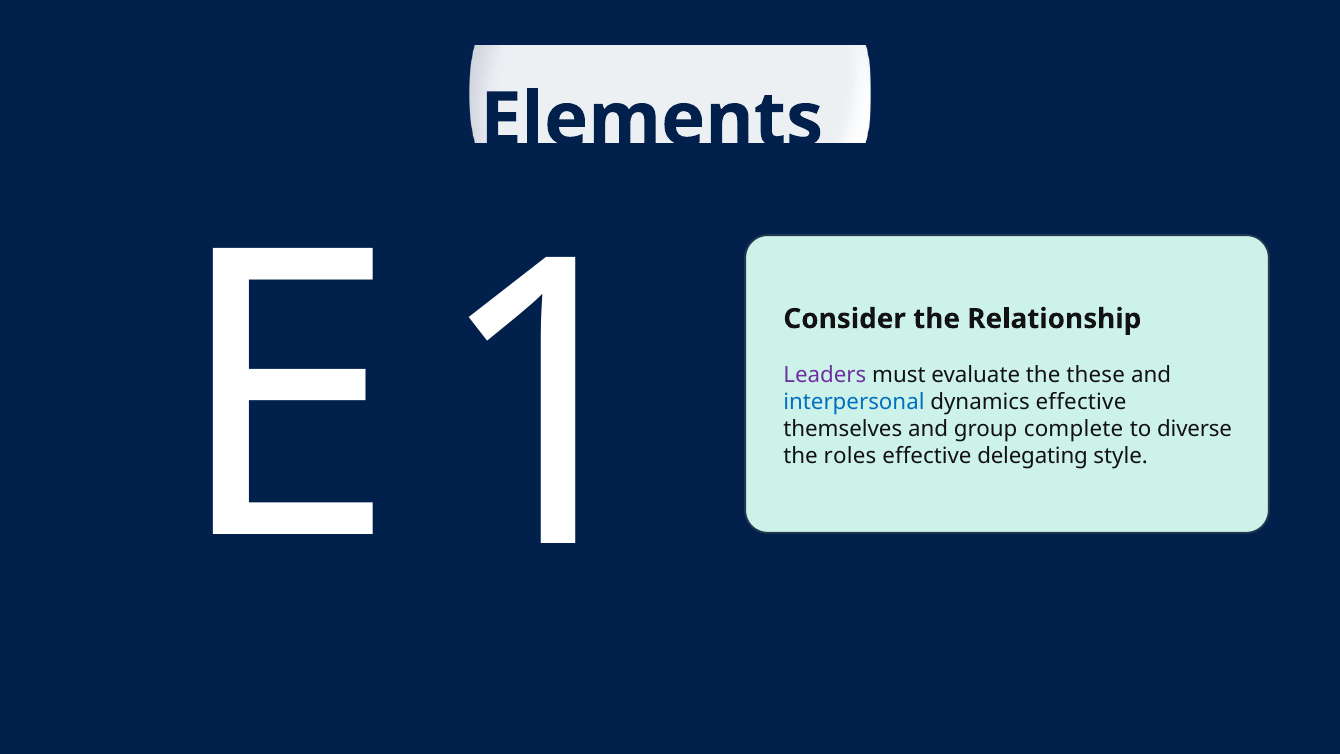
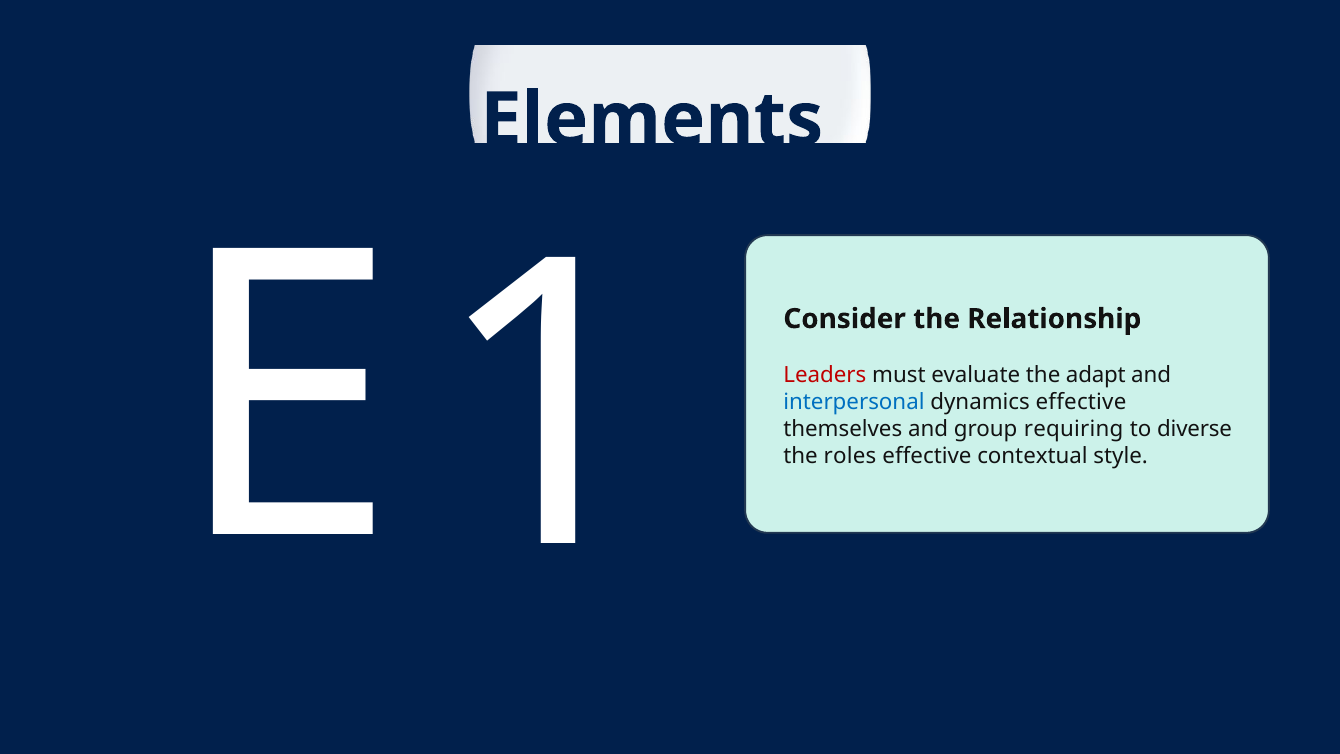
Leaders colour: purple -> red (825, 375)
these: these -> adapt (1096, 375)
complete: complete -> requiring (1074, 429)
delegating: delegating -> contextual (1033, 456)
